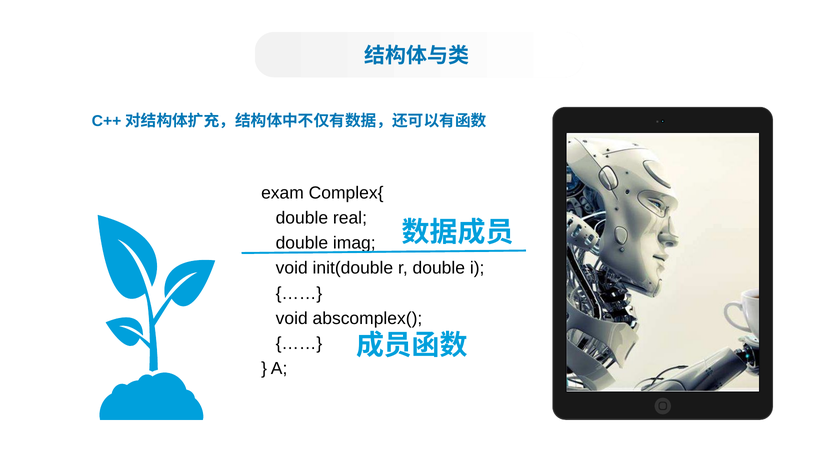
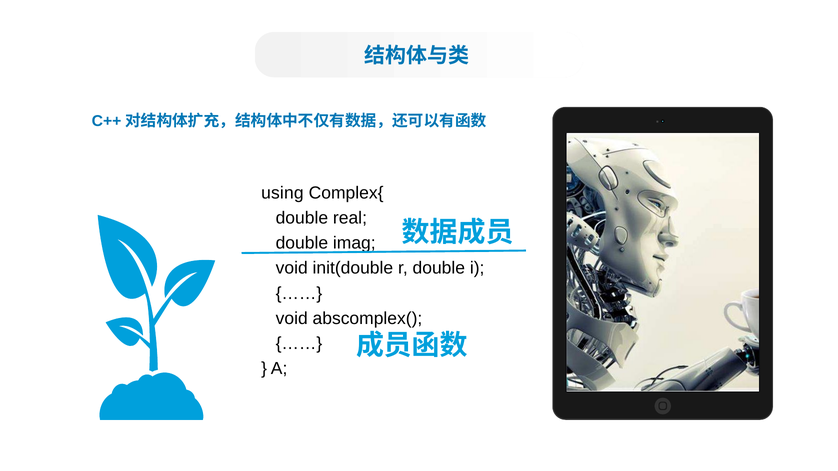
exam: exam -> using (282, 193)
